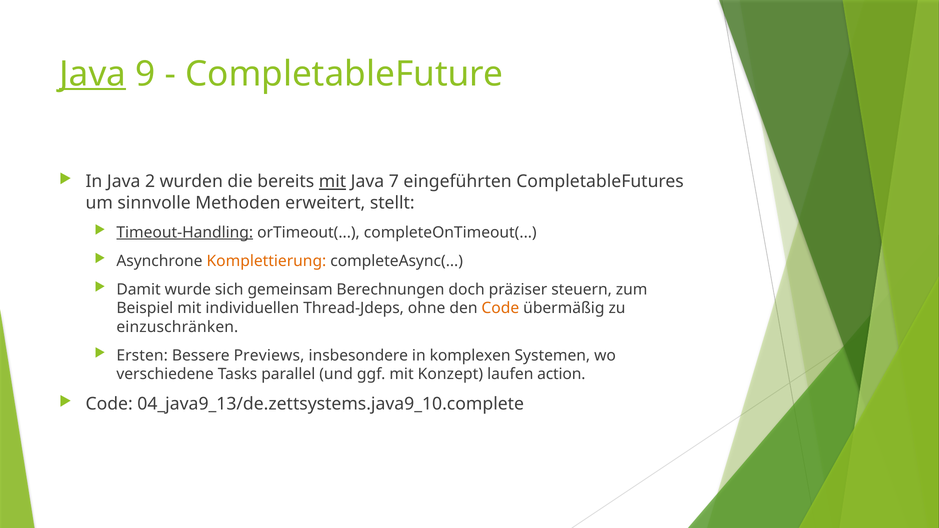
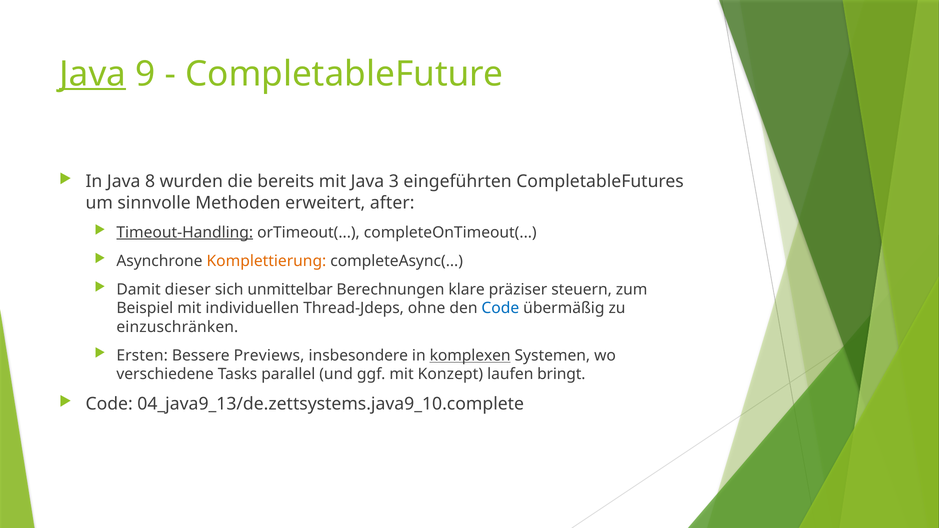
2: 2 -> 8 (150, 182)
mit underline: present -> none (333, 182)
7: 7 -> 3 (394, 182)
stellt: stellt -> after (392, 203)
wurde: wurde -> dieser (188, 290)
gemeinsam: gemeinsam -> unmittelbar (290, 290)
doch: doch -> klare (467, 290)
Code colour: orange -> blue (500, 308)
komplexen underline: none -> present (470, 356)
action: action -> bringt (561, 374)
